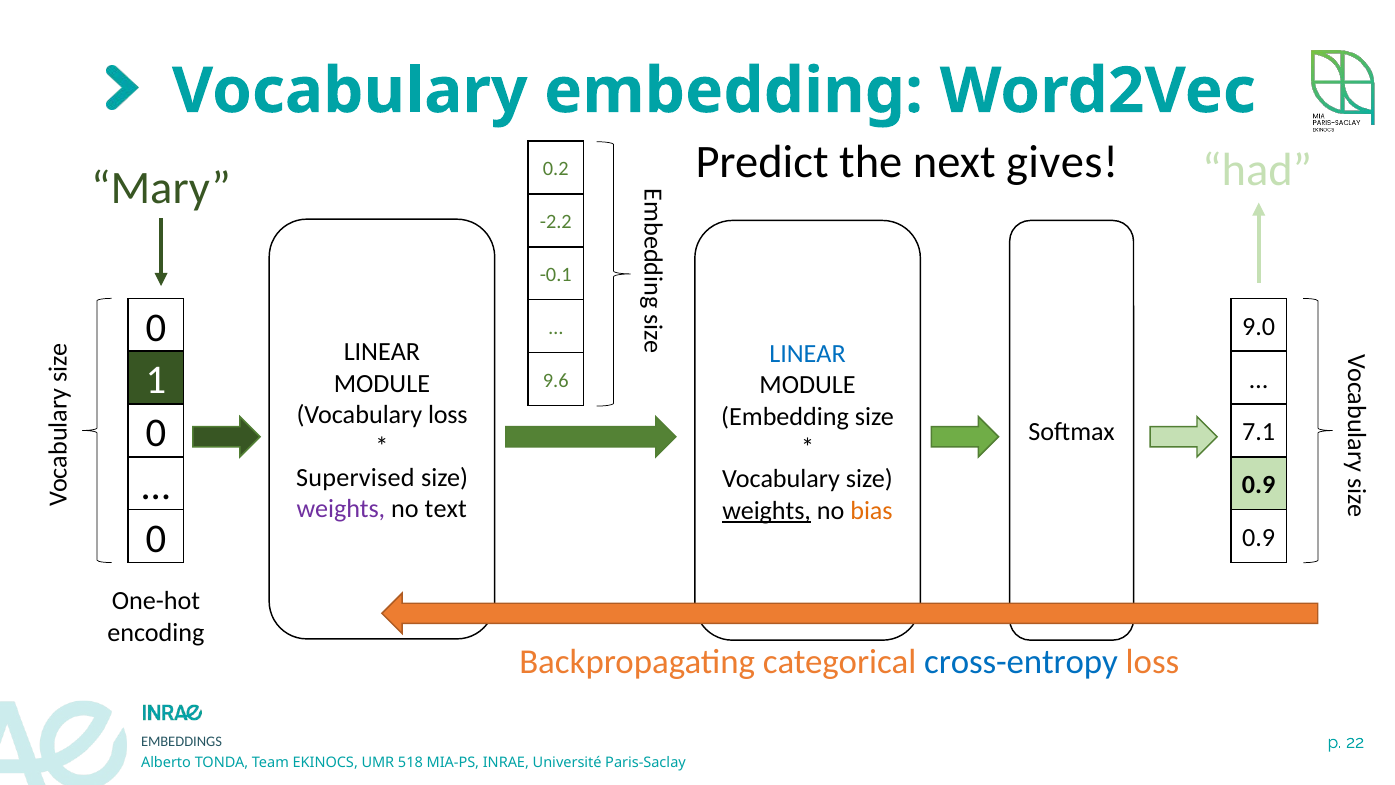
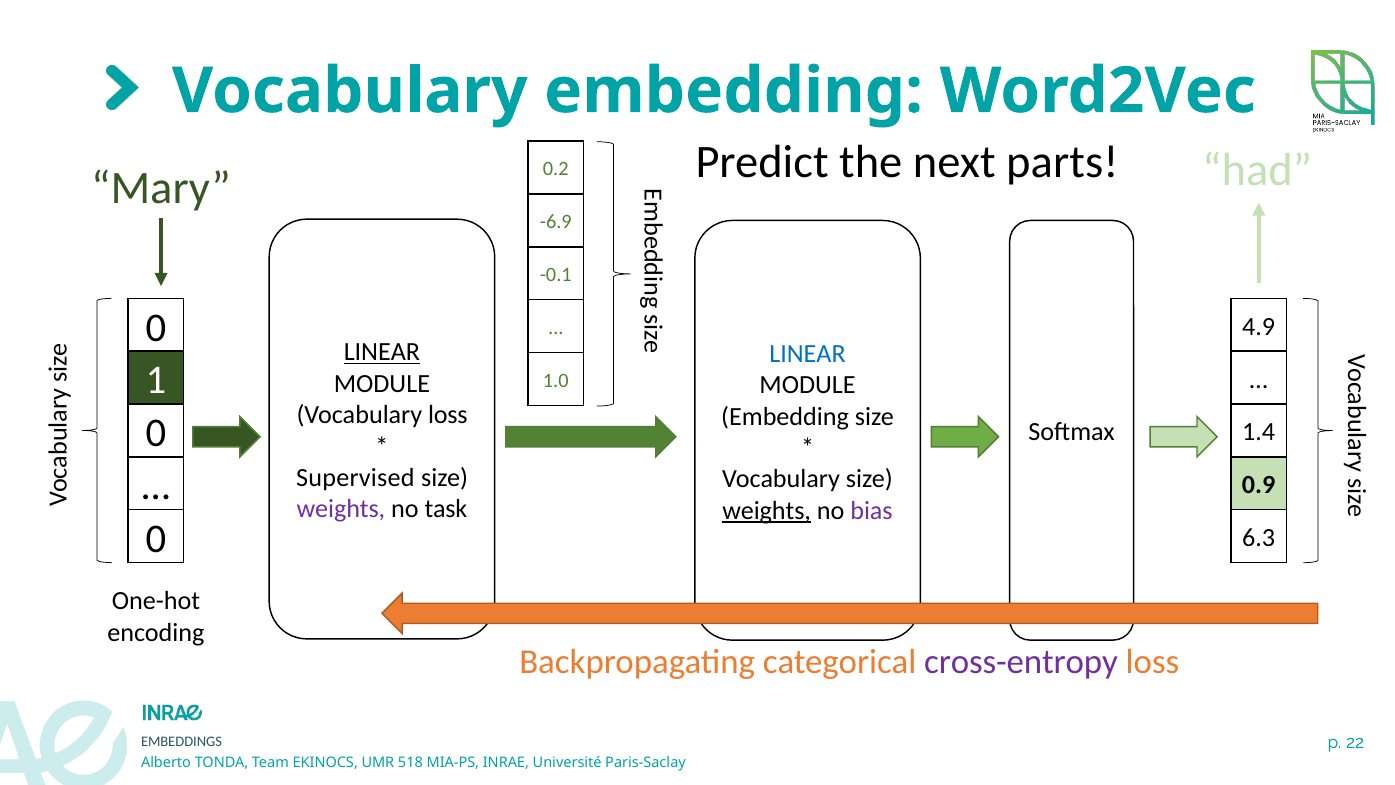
gives: gives -> parts (1062, 162)
-2.2: -2.2 -> -6.9 (556, 222)
9.0: 9.0 -> 4.9 (1259, 326)
LINEAR underline: none -> present (382, 352)
9.6: 9.6 -> 1.0 (556, 380)
7.1: 7.1 -> 1.4 (1259, 432)
text: text -> task (446, 509)
bias colour: orange -> purple (872, 510)
0.9: 0.9 -> 6.3 (1259, 538)
cross-entropy colour: blue -> purple (1021, 662)
